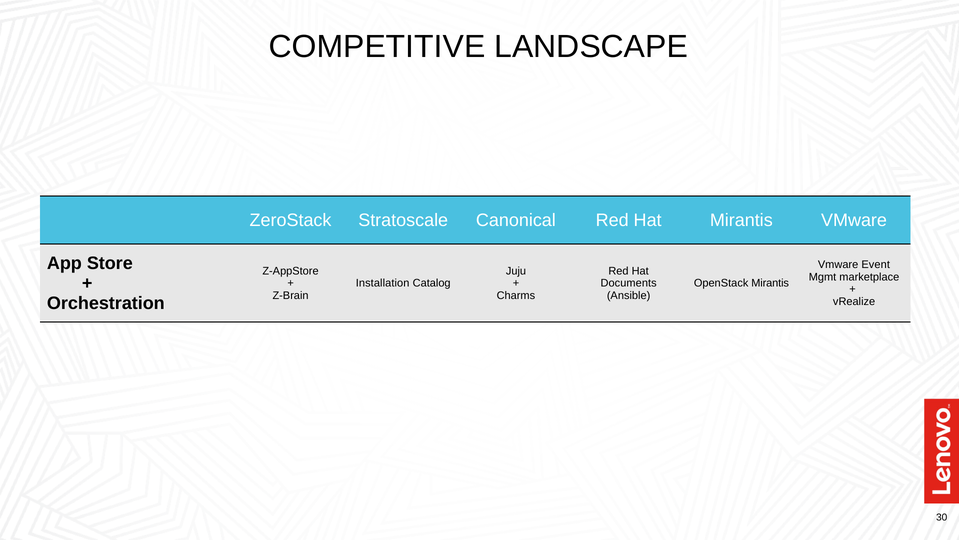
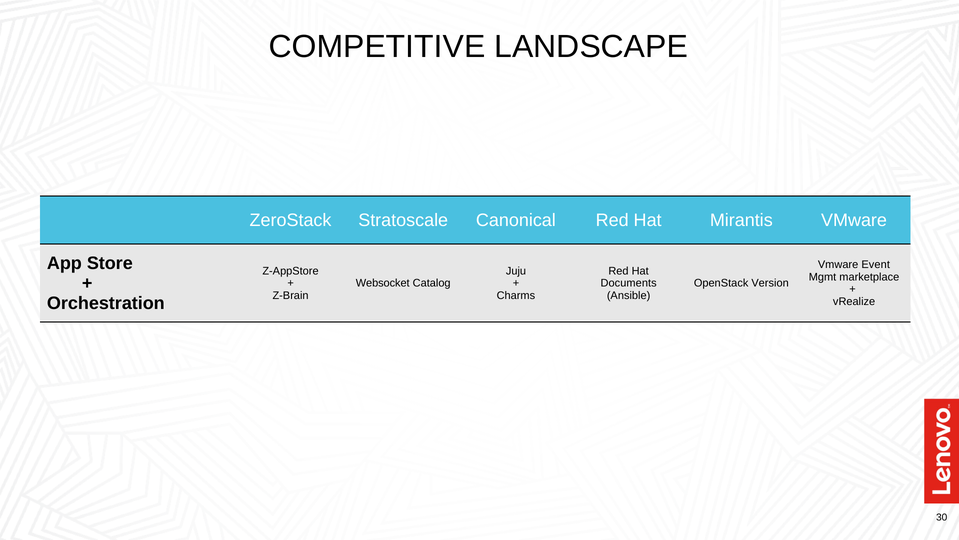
Installation: Installation -> Websocket (383, 283)
OpenStack Mirantis: Mirantis -> Version (770, 283)
